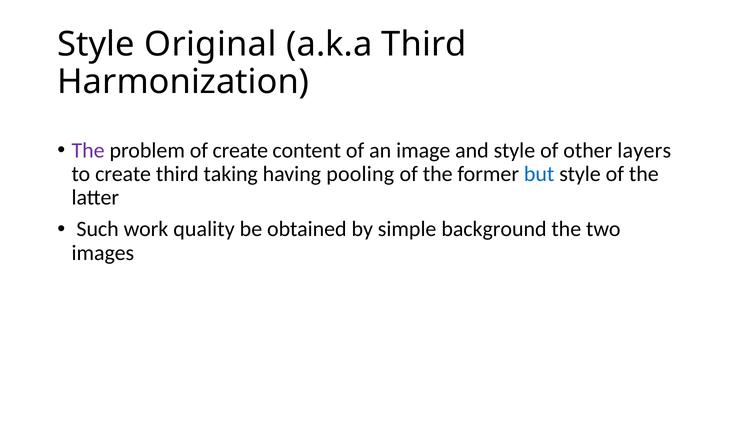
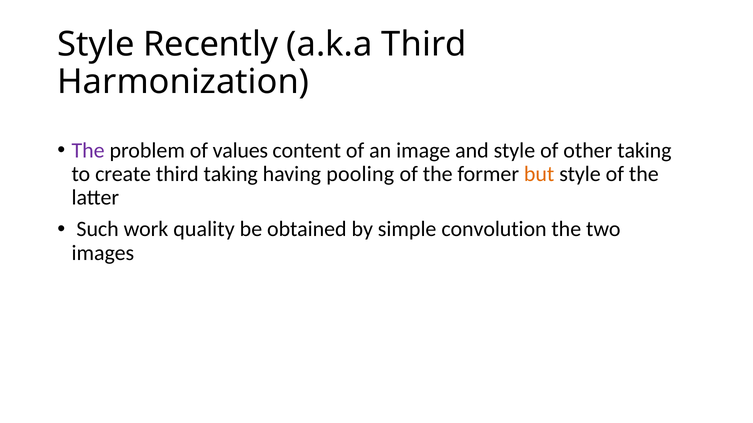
Original: Original -> Recently (211, 45)
of create: create -> values (240, 151)
other layers: layers -> taking (644, 151)
but colour: blue -> orange (539, 174)
background: background -> convolution (494, 230)
